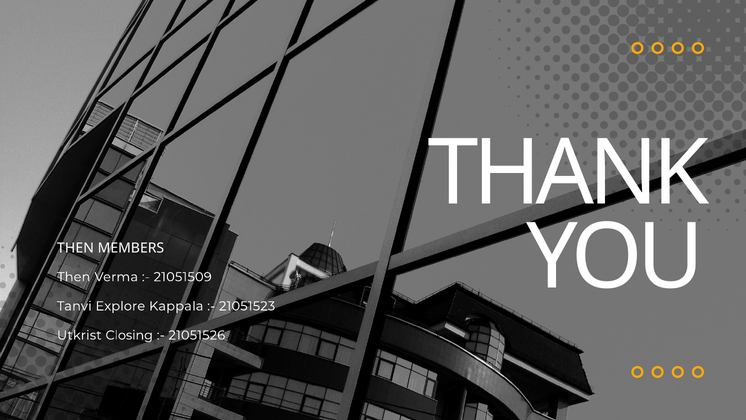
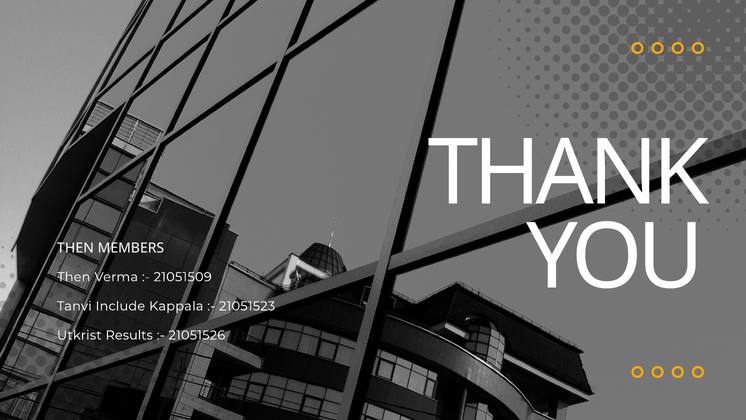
Explore: Explore -> Include (120, 306)
Closing: Closing -> Results (129, 335)
